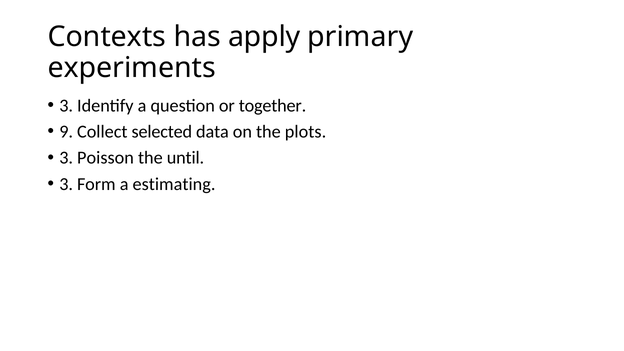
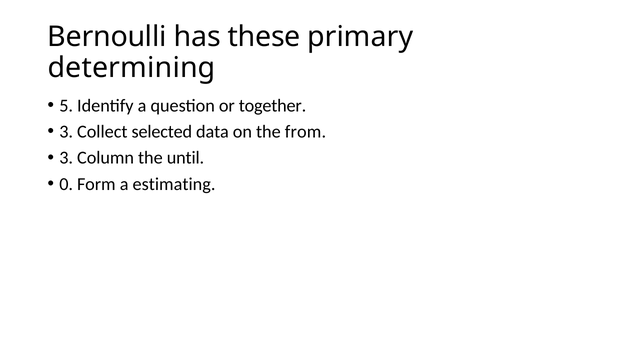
Contexts: Contexts -> Bernoulli (107, 37)
apply: apply -> these (264, 37)
experiments: experiments -> determining (132, 68)
3: 3 -> 5 (66, 106)
9: 9 -> 3 (66, 132)
plots: plots -> from (305, 132)
Poisson: Poisson -> Column (106, 158)
3: 3 -> 0 (66, 184)
